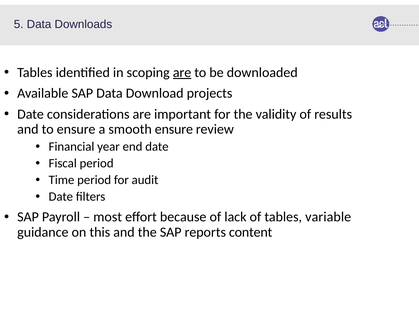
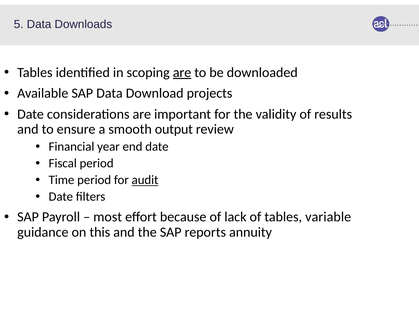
smooth ensure: ensure -> output (174, 129)
audit underline: none -> present (145, 180)
content: content -> annuity (251, 232)
